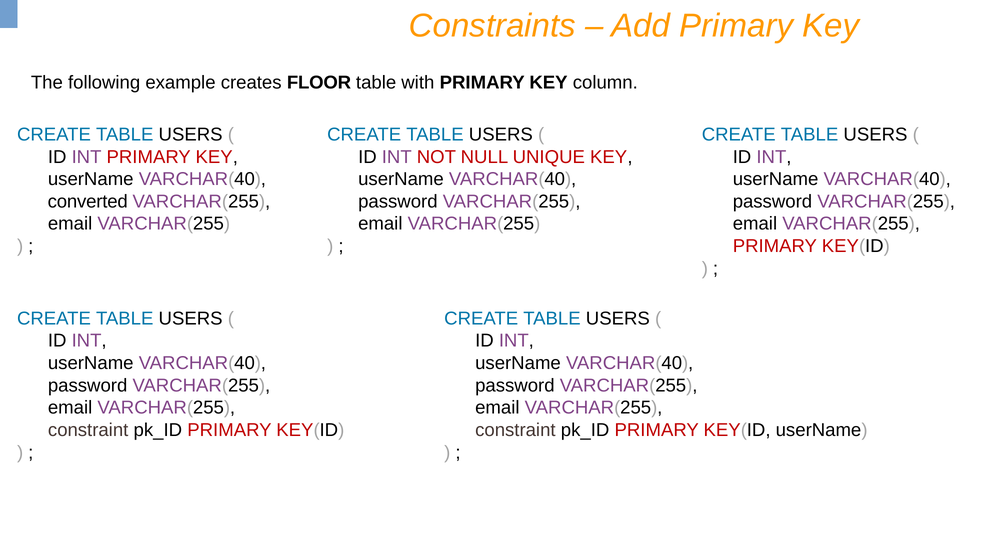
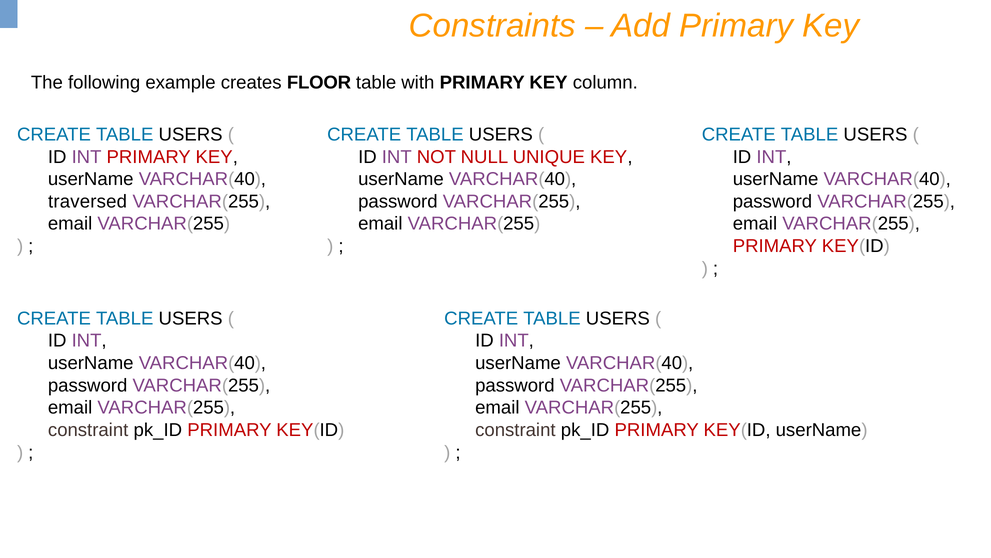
converted: converted -> traversed (88, 201)
